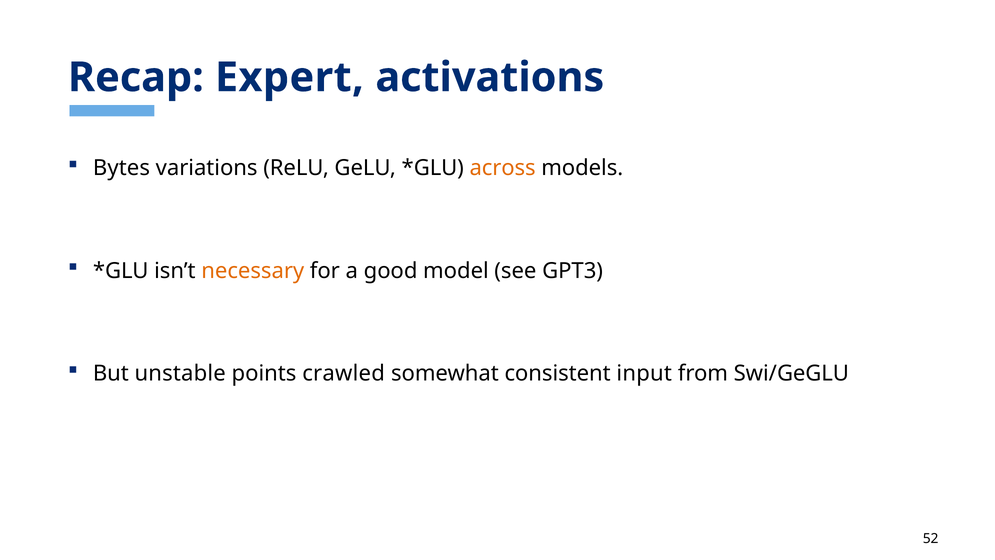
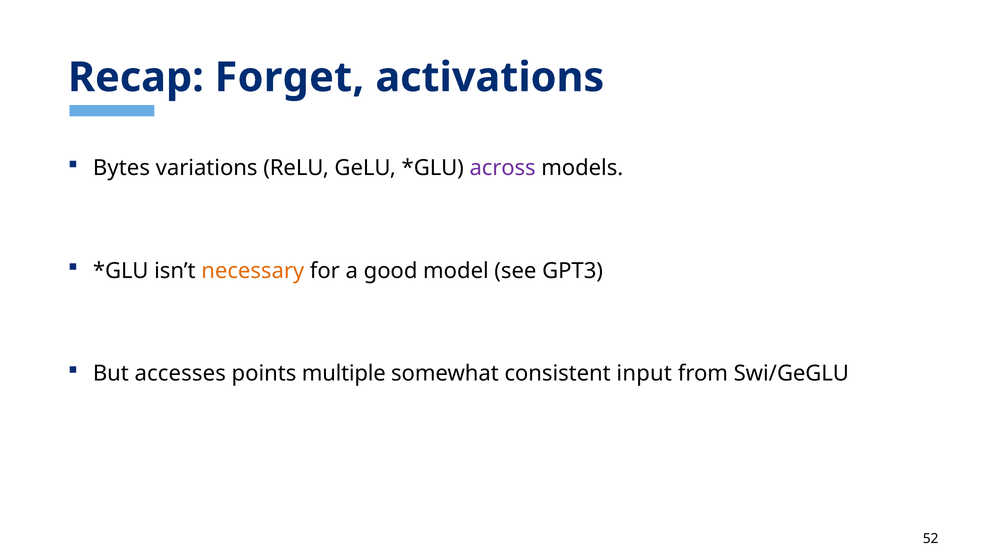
Expert: Expert -> Forget (289, 77)
across colour: orange -> purple (503, 168)
unstable: unstable -> accesses (180, 373)
crawled: crawled -> multiple (344, 373)
